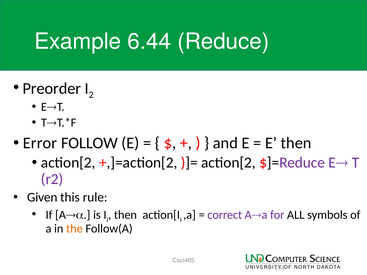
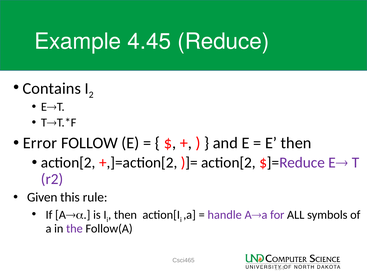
6.44: 6.44 -> 4.45 (149, 41)
Preorder: Preorder -> Contains (52, 89)
correct: correct -> handle (225, 215)
the colour: orange -> purple (74, 229)
